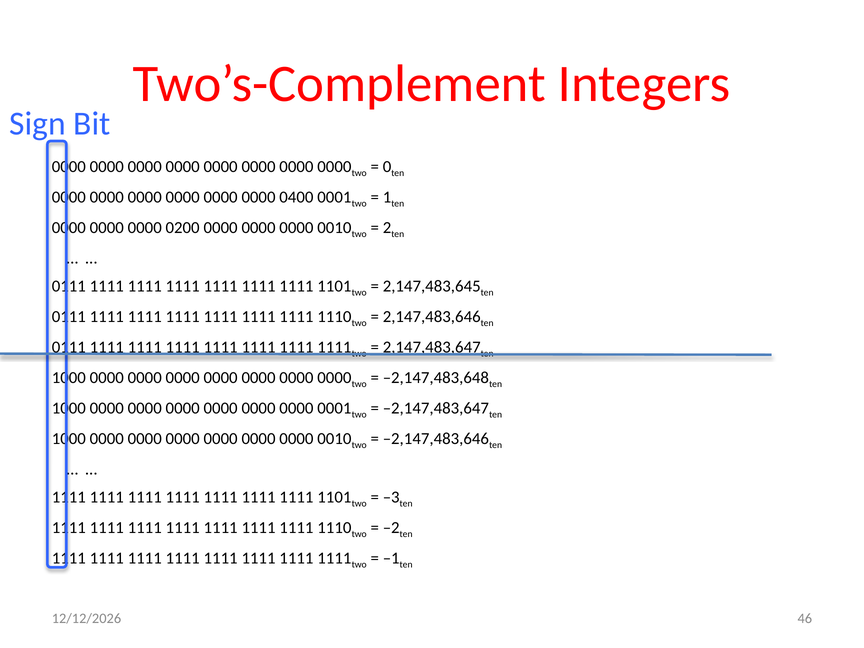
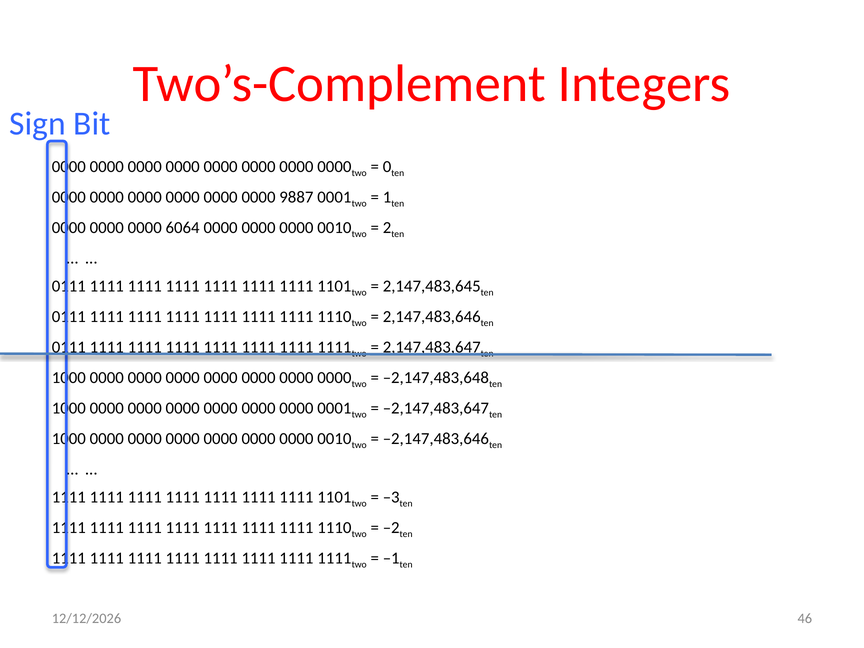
0400: 0400 -> 9887 (296, 197)
0200: 0200 -> 6064 (183, 228)
